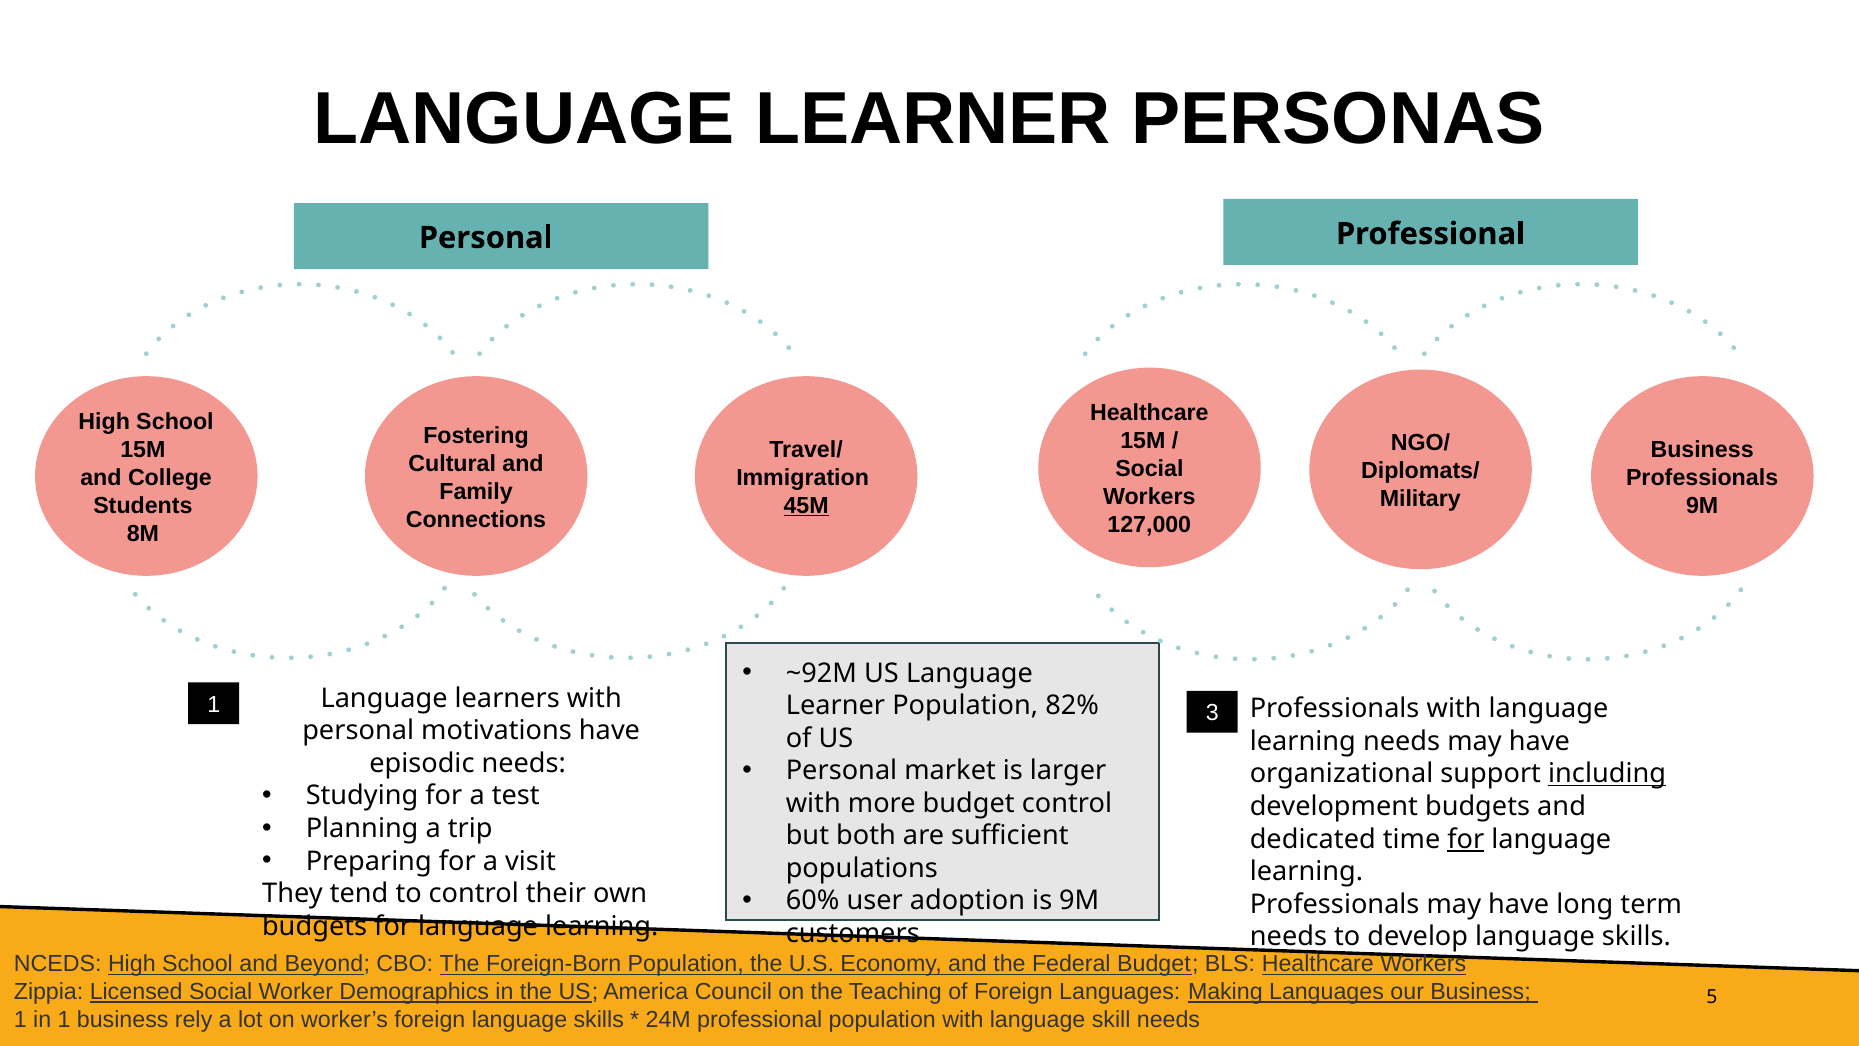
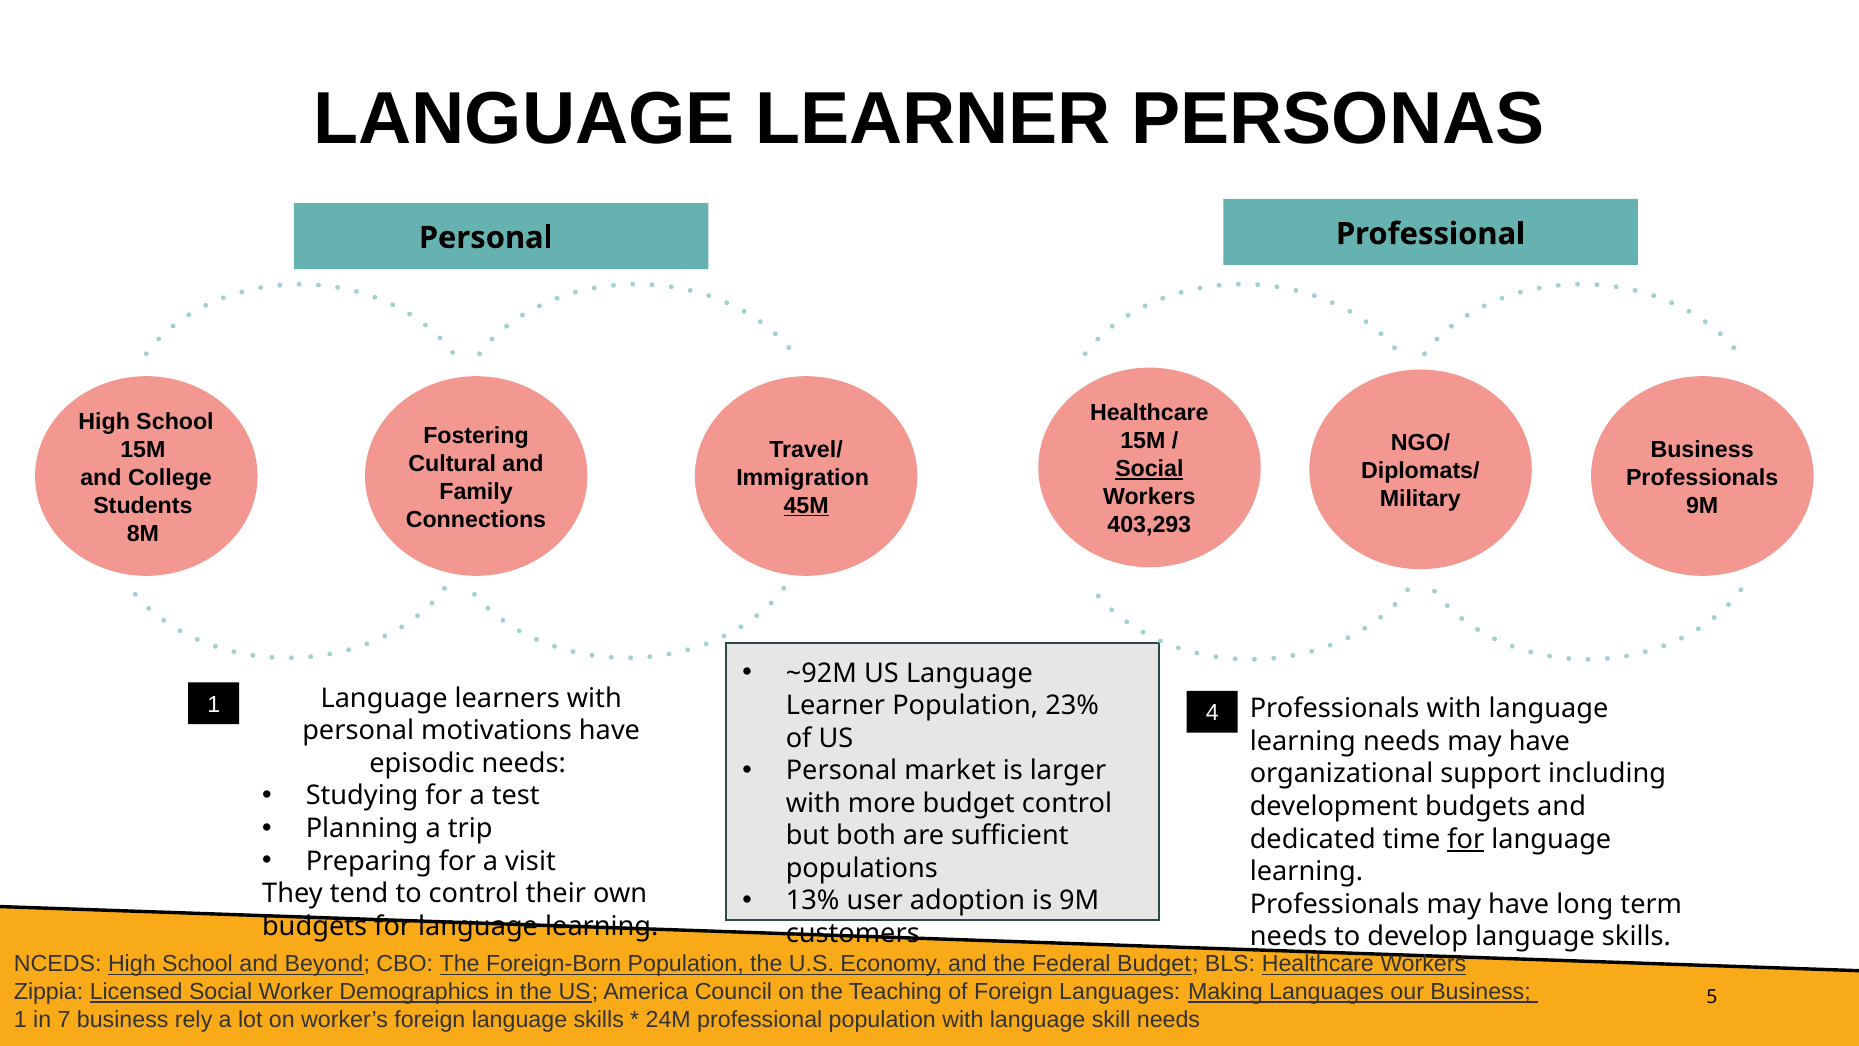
Social underline: none -> present (1149, 469)
127,000: 127,000 -> 403,293 (1149, 525)
3: 3 -> 4 (1212, 713)
82%: 82% -> 23% (1072, 705)
including underline: present -> none (1607, 774)
60%: 60% -> 13% (813, 901)
in 1: 1 -> 7 (64, 1019)
